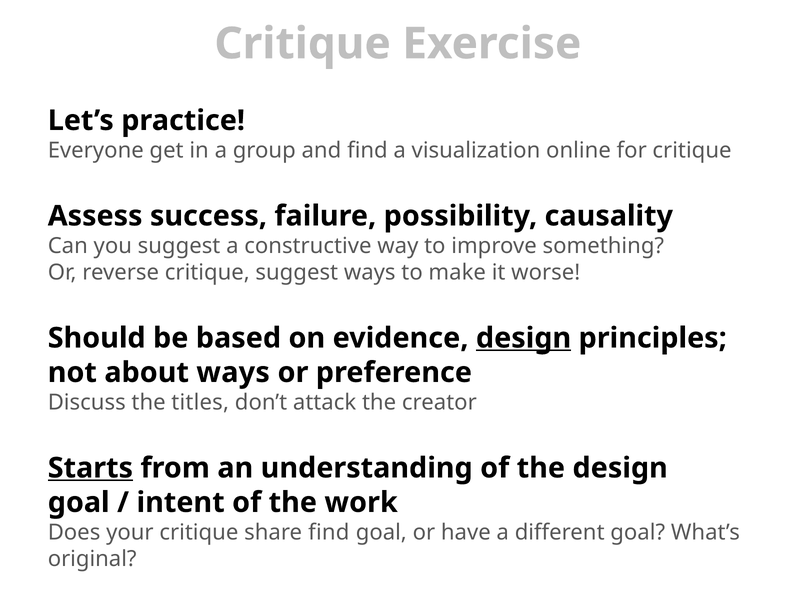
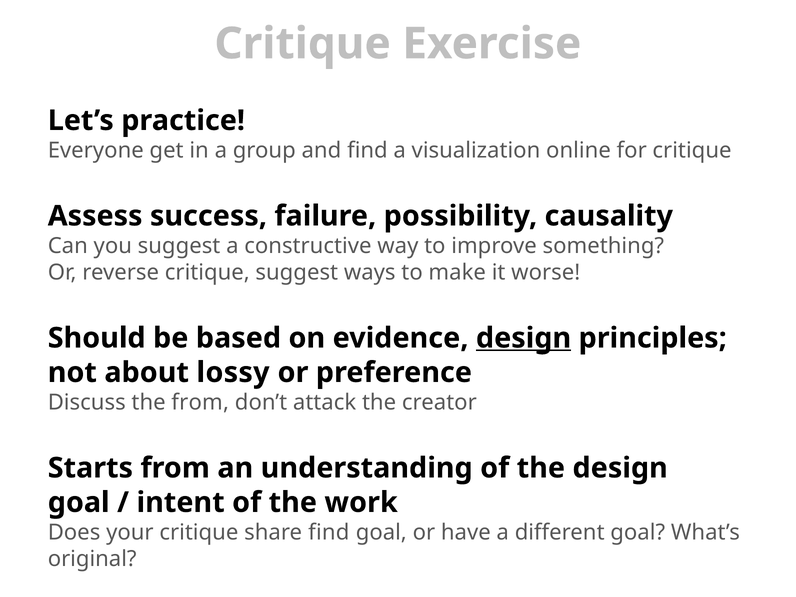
about ways: ways -> lossy (233, 373)
the titles: titles -> from (200, 403)
Starts underline: present -> none (90, 468)
